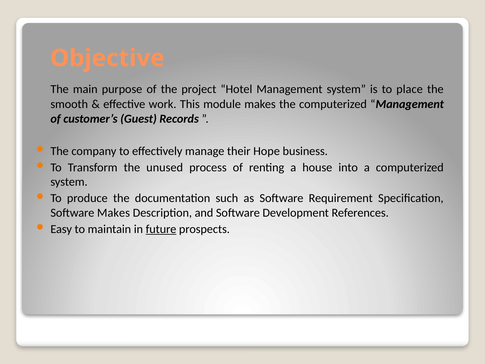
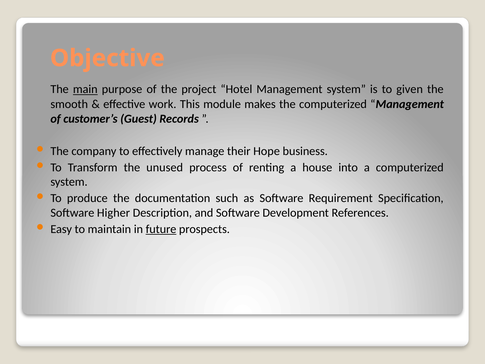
main underline: none -> present (85, 89)
place: place -> given (410, 89)
Software Makes: Makes -> Higher (114, 213)
